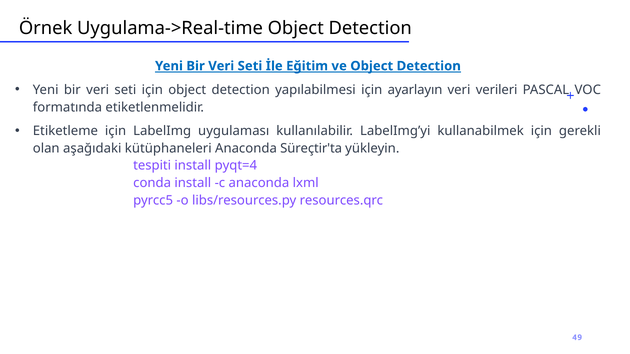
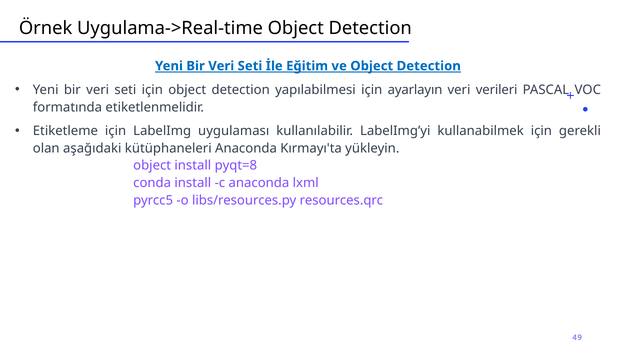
Süreçtir'ta: Süreçtir'ta -> Kırmayı'ta (311, 149)
tespiti: tespiti -> object (152, 166)
pyqt=4: pyqt=4 -> pyqt=8 (236, 166)
